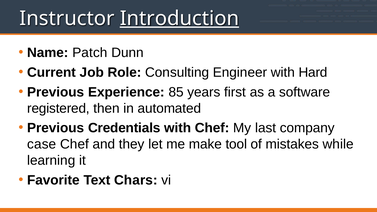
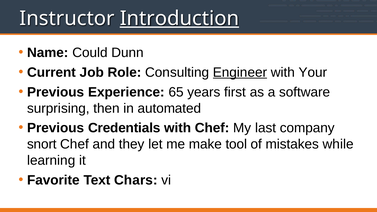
Patch: Patch -> Could (90, 53)
Engineer underline: none -> present (240, 72)
Hard: Hard -> Your (313, 72)
85: 85 -> 65 (176, 92)
registered: registered -> surprising (58, 108)
case: case -> snort (42, 144)
